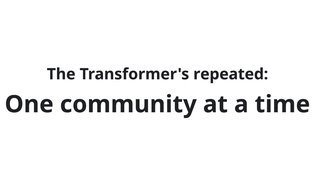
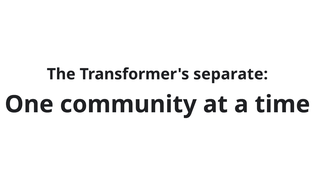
repeated: repeated -> separate (231, 74)
